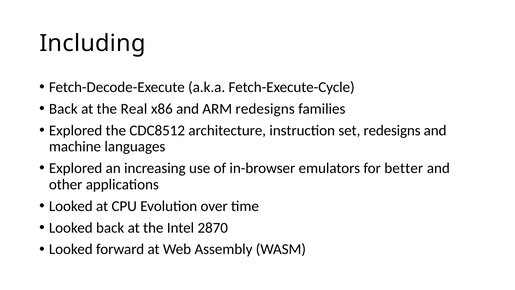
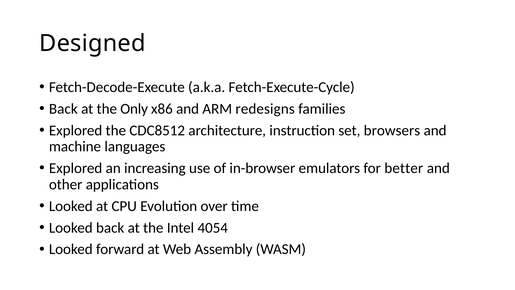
Including: Including -> Designed (92, 43)
Real: Real -> Only (134, 109)
set redesigns: redesigns -> browsers (392, 130)
2870: 2870 -> 4054 (213, 227)
